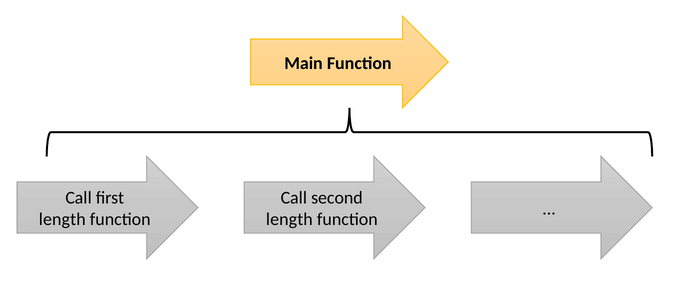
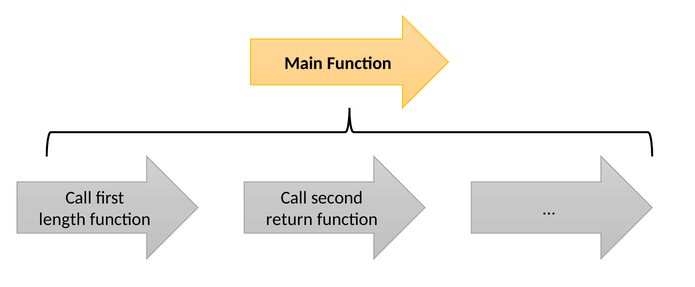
length: length -> return (289, 220)
